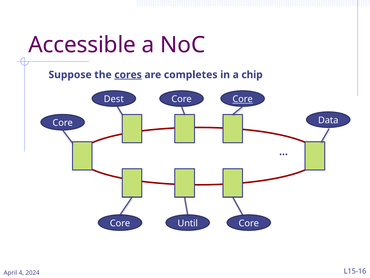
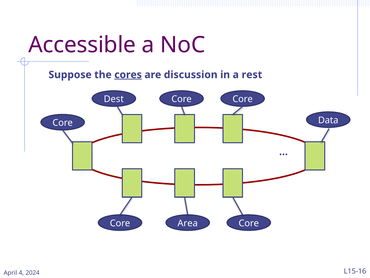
completes: completes -> discussion (191, 75)
chip: chip -> rest (252, 75)
Core underline: present -> none (243, 99)
Until: Until -> Area (188, 223)
